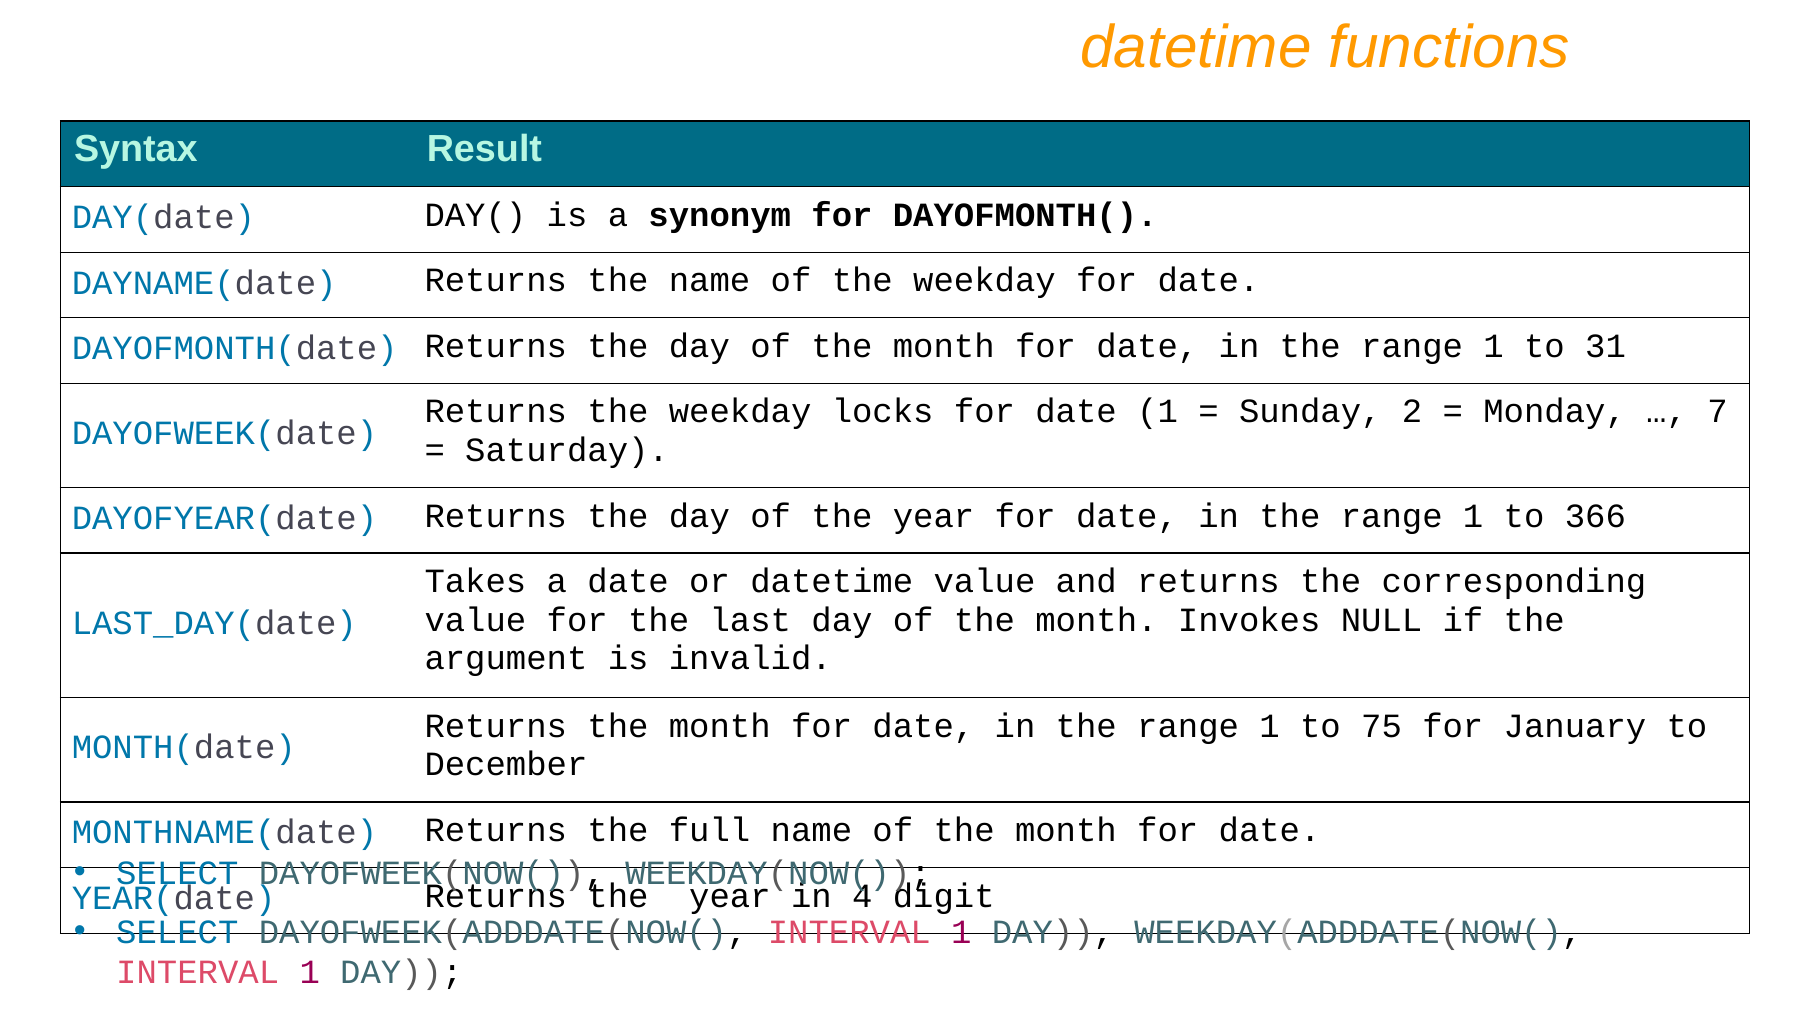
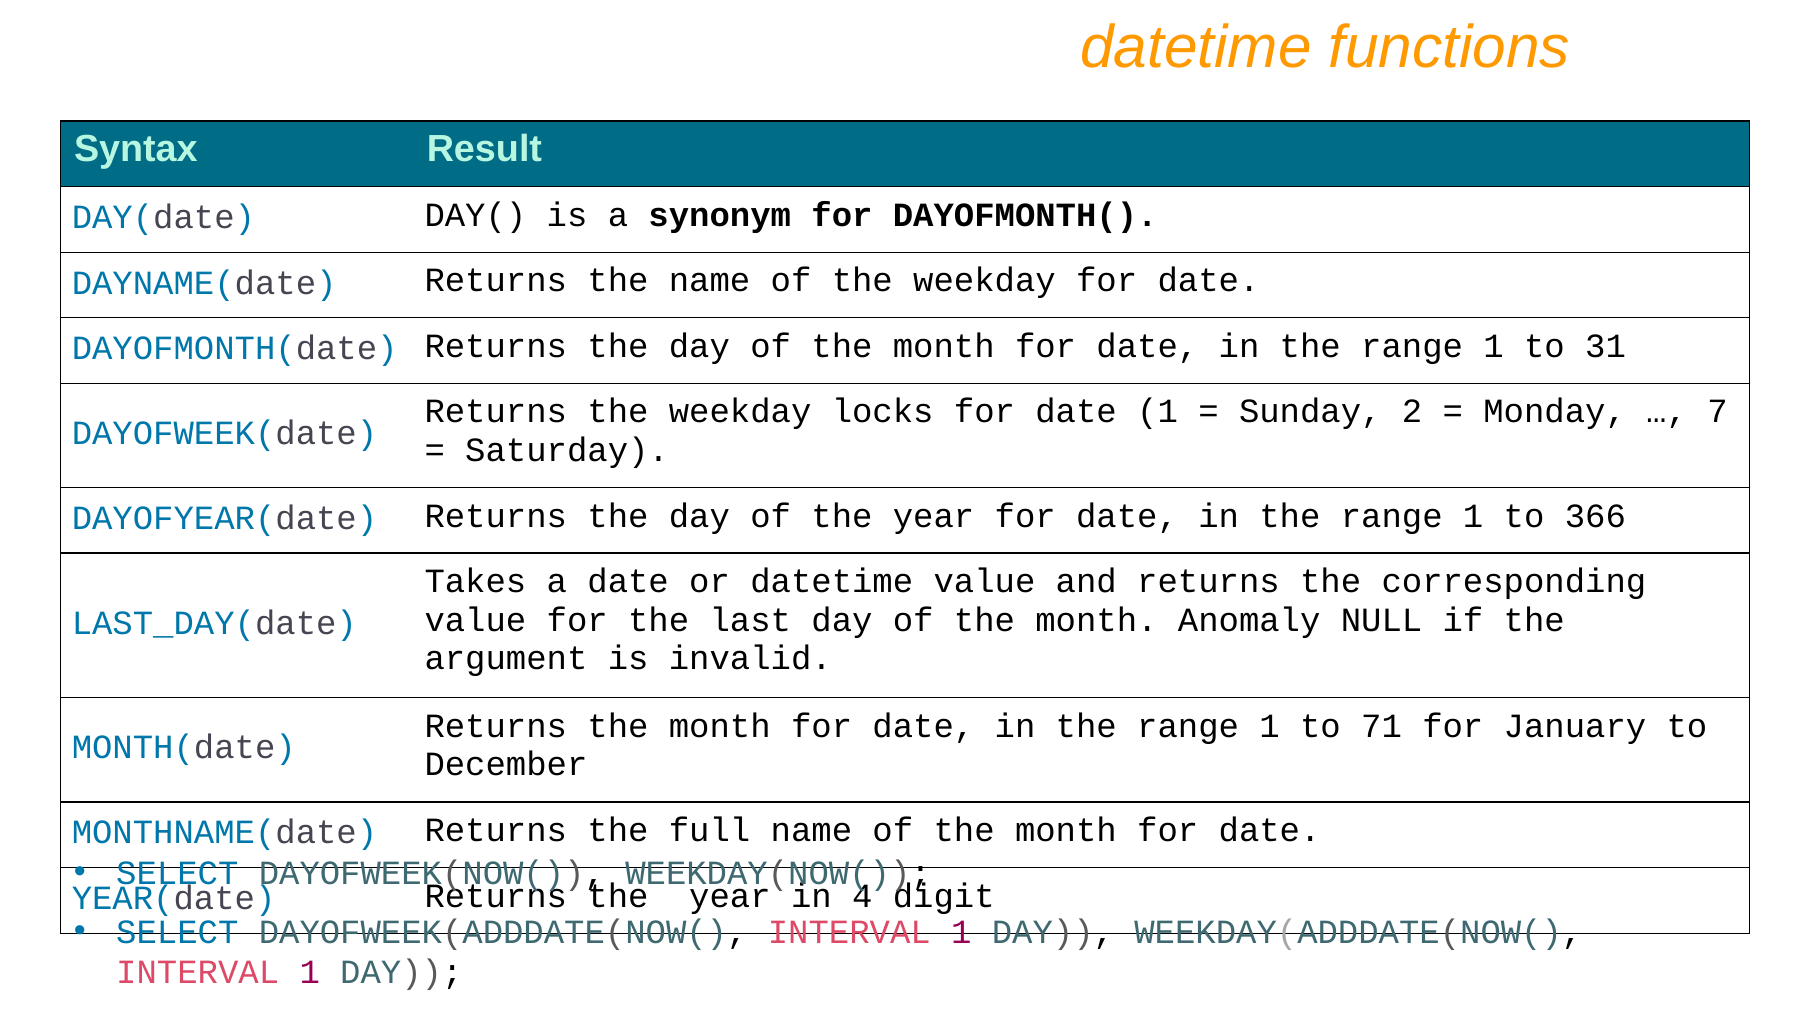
Invokes: Invokes -> Anomaly (1249, 620)
75: 75 -> 71 (1382, 726)
